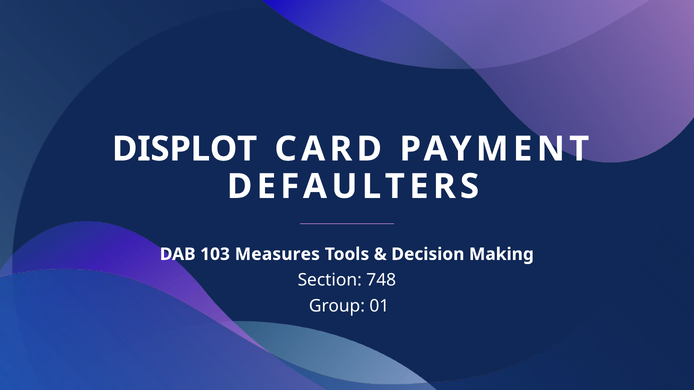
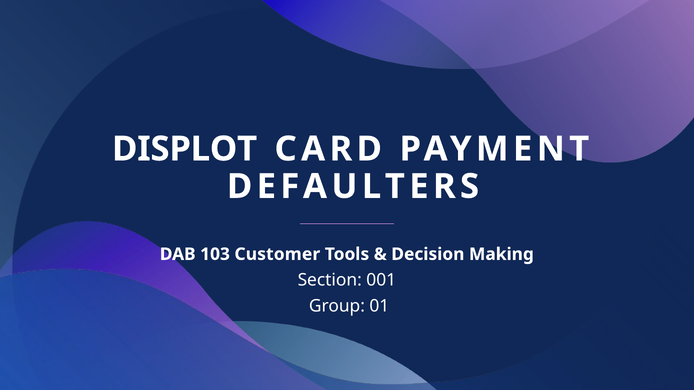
Measures: Measures -> Customer (277, 254)
748: 748 -> 001 (381, 280)
